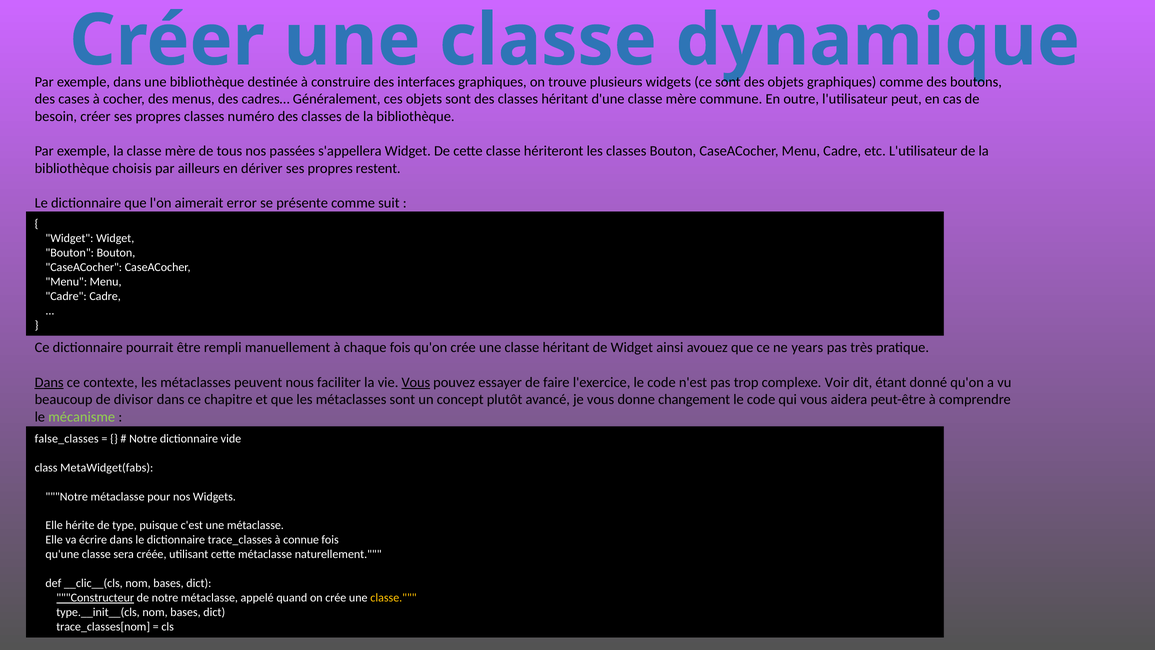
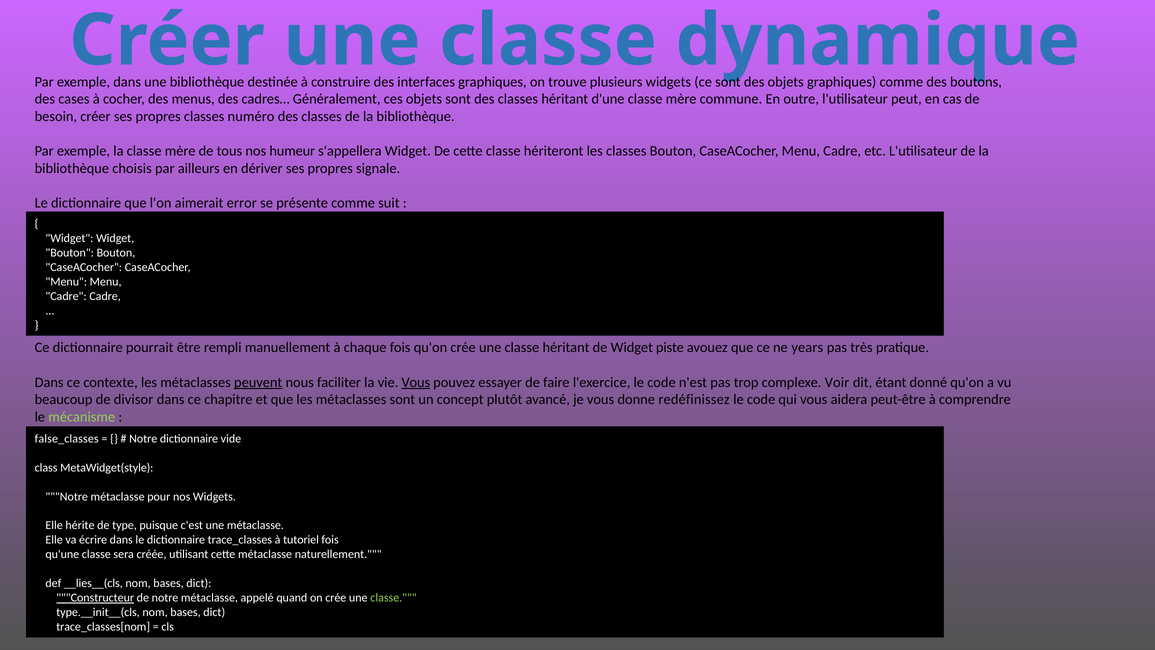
passées: passées -> humeur (292, 151)
restent: restent -> signale (378, 168)
ainsi: ainsi -> piste (670, 347)
Dans underline: present -> none (49, 382)
peuvent underline: none -> present (258, 382)
changement: changement -> redéfinissez (694, 399)
MetaWidget(fabs: MetaWidget(fabs -> MetaWidget(style (107, 467)
connue: connue -> tutoriel (301, 540)
__clic__(cls: __clic__(cls -> __lies__(cls (93, 583)
classe colour: yellow -> light green (393, 598)
